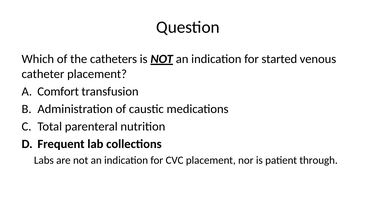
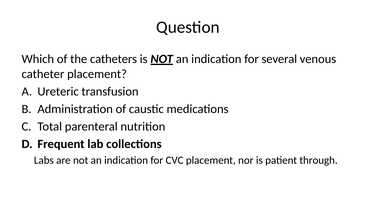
started: started -> several (279, 59)
Comfort: Comfort -> Ureteric (58, 92)
